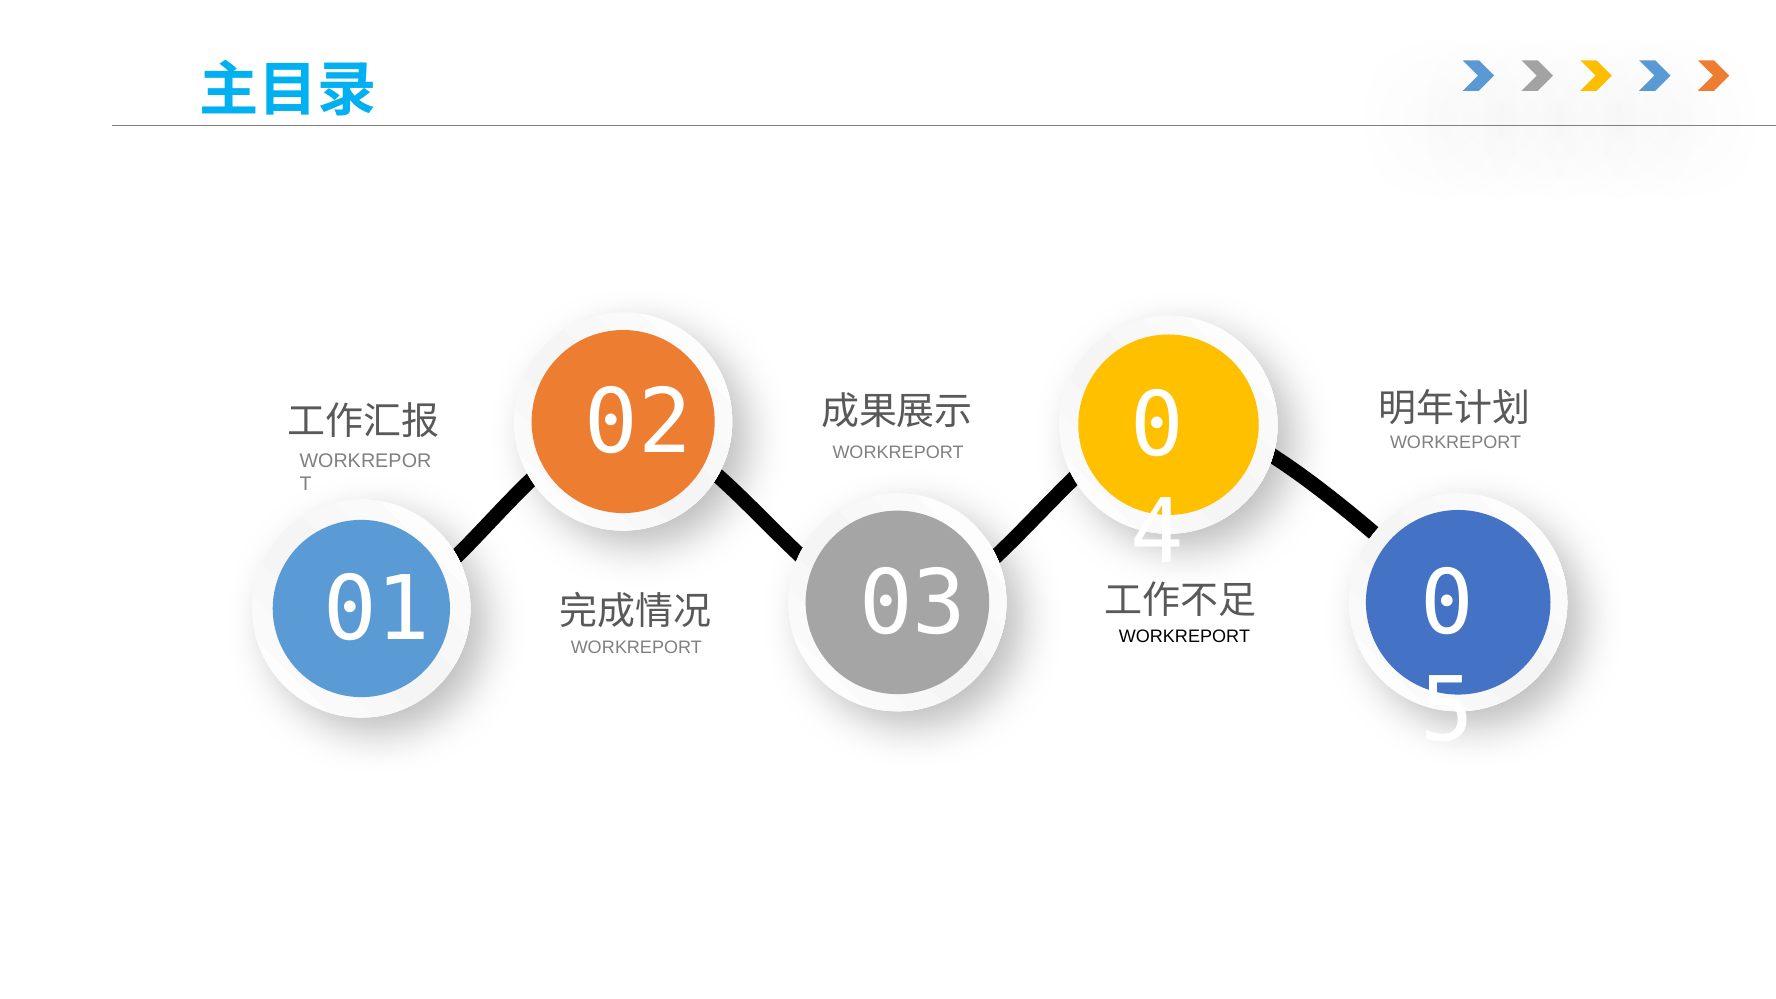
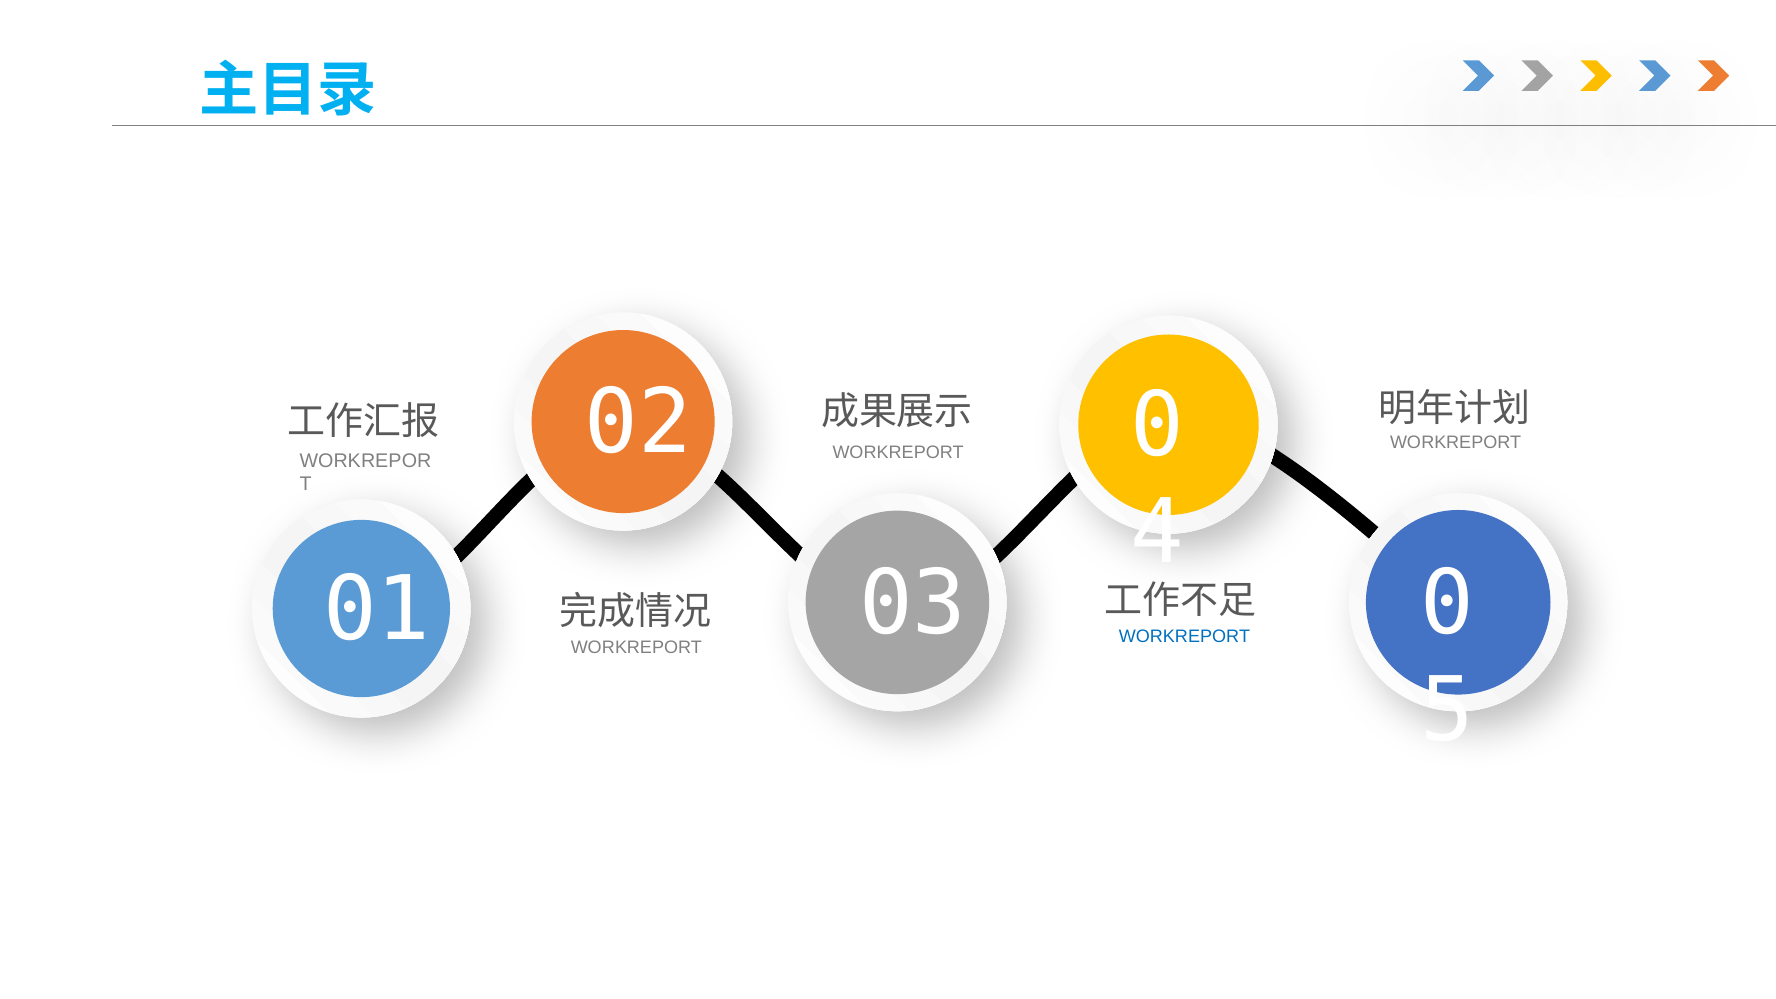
WORKREPORT colour: black -> blue (1184, 637)
